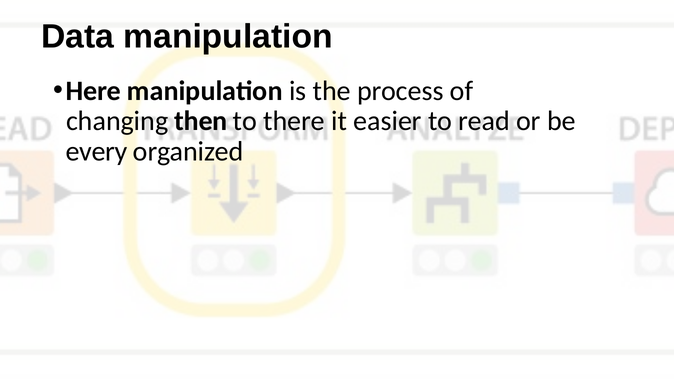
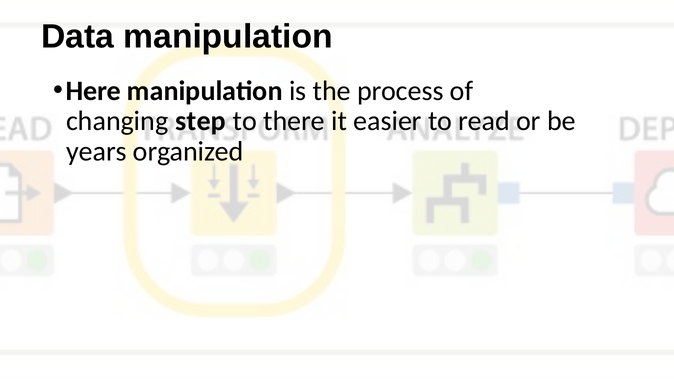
then: then -> step (201, 121)
every: every -> years (96, 151)
